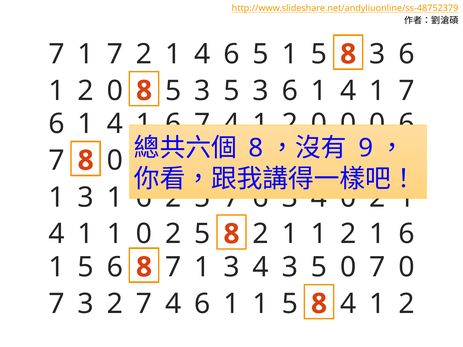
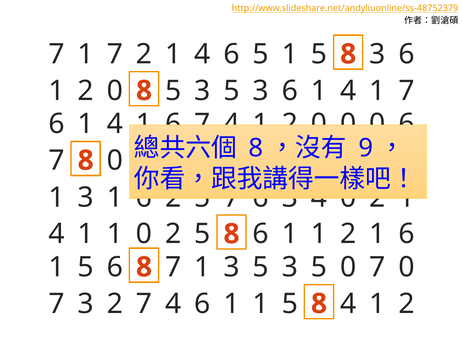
8 2: 2 -> 6 (261, 234)
7 3 4: 4 -> 5 (261, 267)
